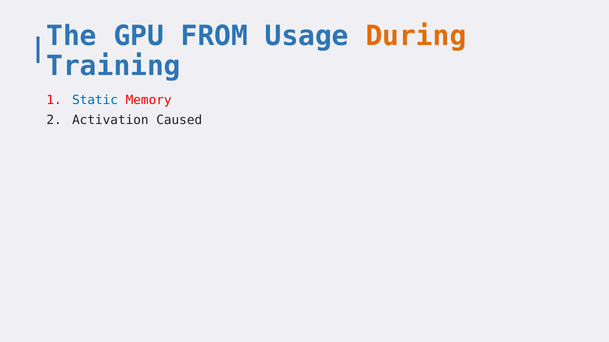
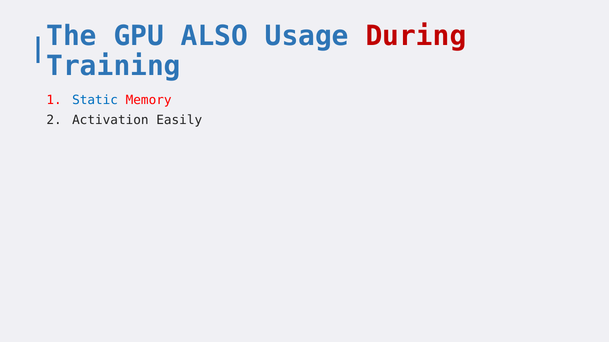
FROM: FROM -> ALSO (214, 36)
During colour: orange -> red (416, 36)
Caused: Caused -> Easily (179, 120)
